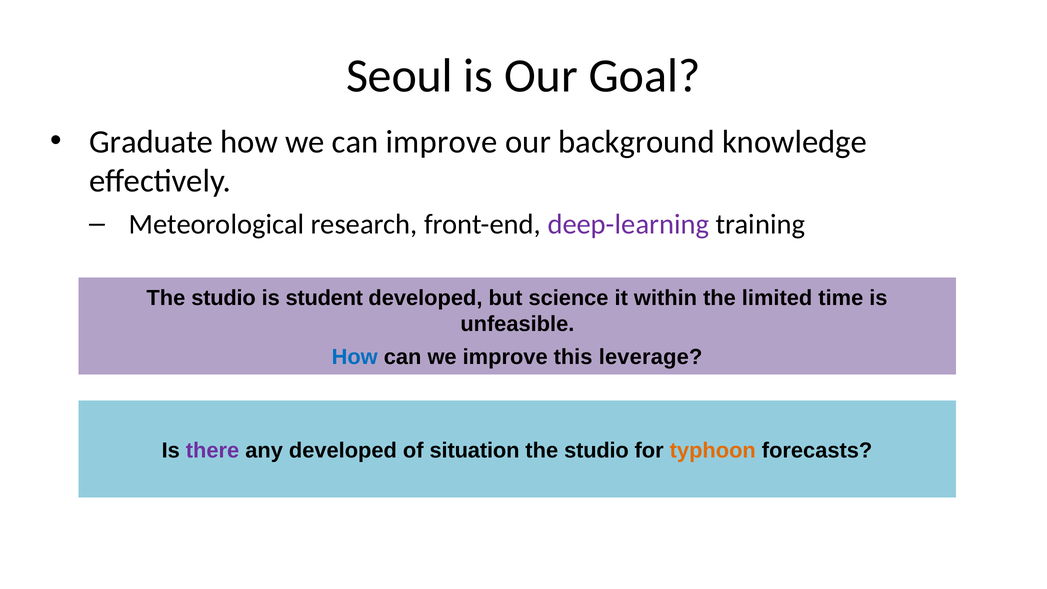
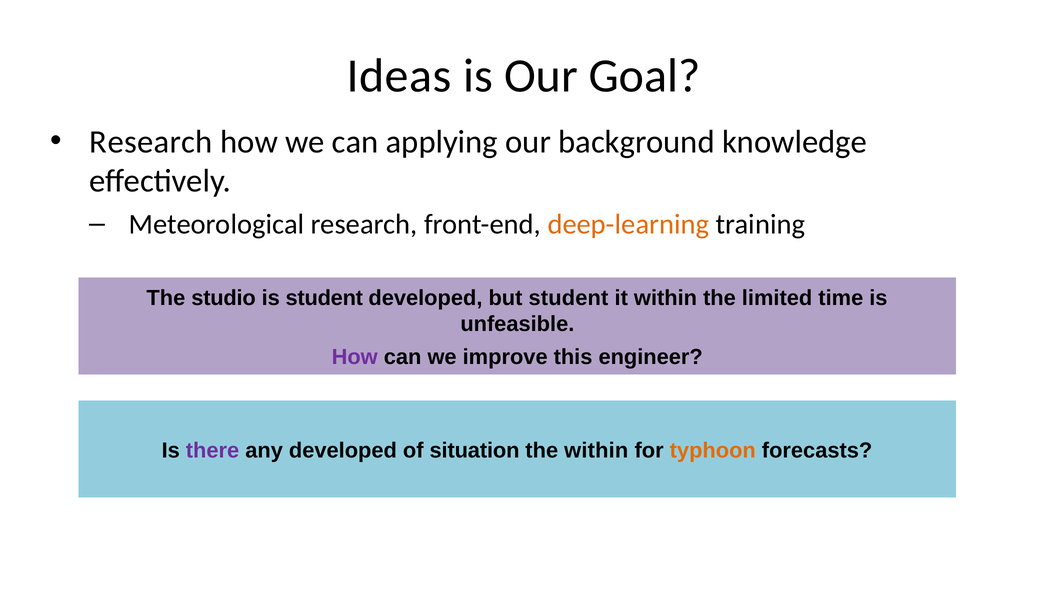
Seoul: Seoul -> Ideas (399, 76)
Graduate: Graduate -> Research (151, 142)
can improve: improve -> applying (442, 142)
deep-learning colour: purple -> orange (628, 225)
but science: science -> student (568, 298)
How colour: blue -> purple (355, 357)
leverage: leverage -> engineer (651, 357)
studio: studio -> within (596, 450)
